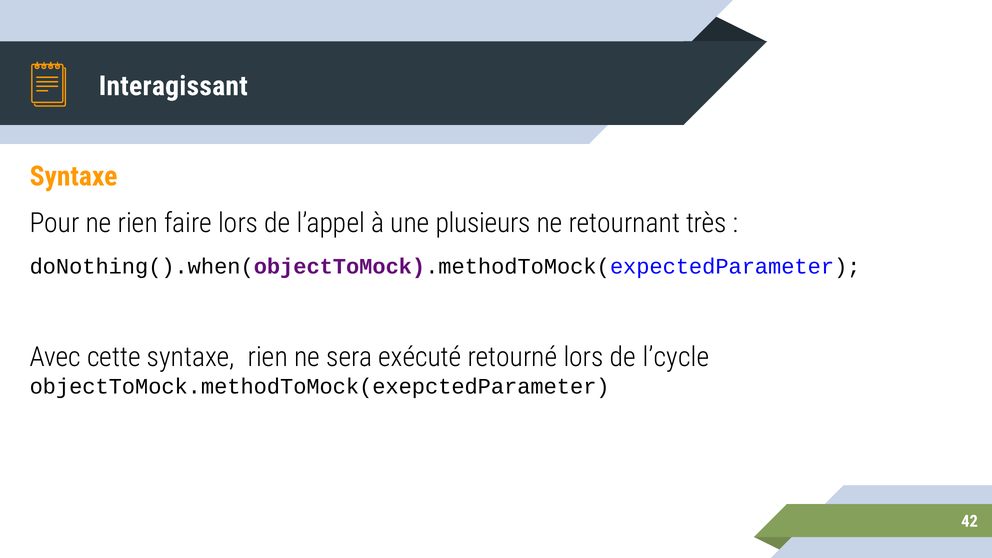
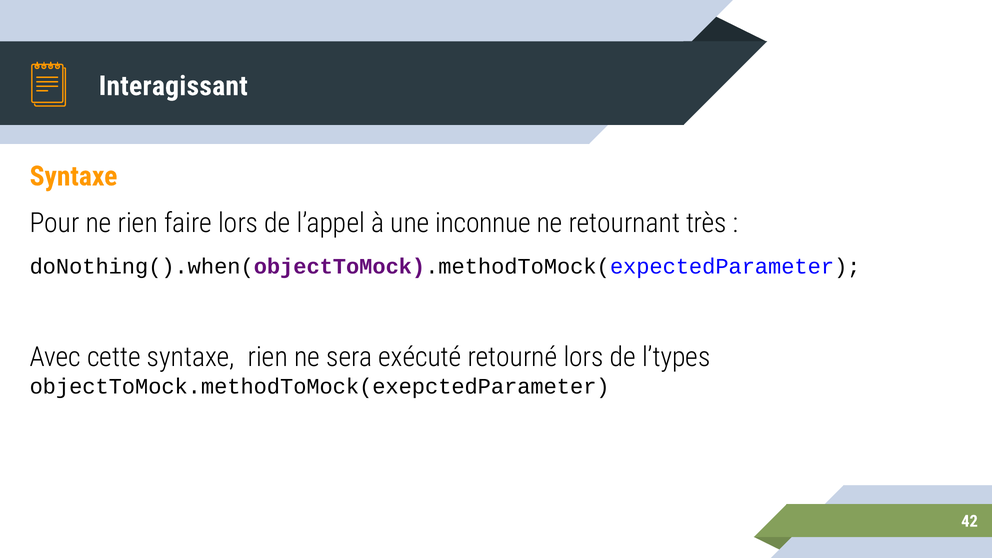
plusieurs: plusieurs -> inconnue (483, 223)
l’cycle: l’cycle -> l’types (676, 357)
